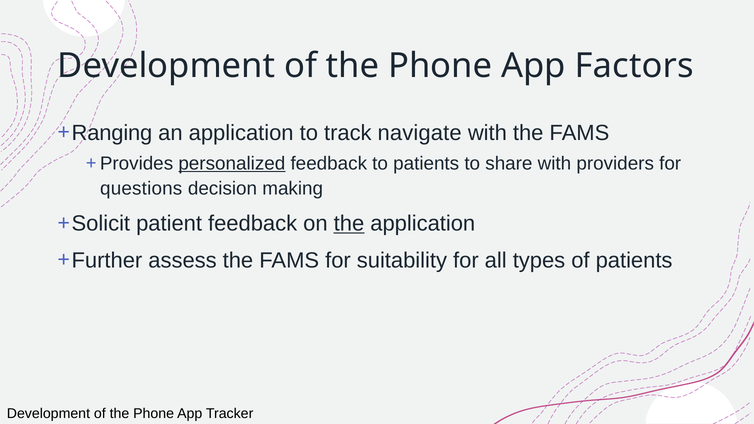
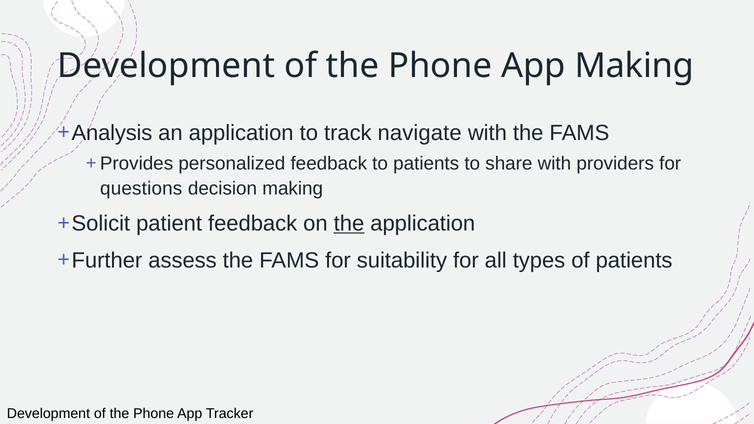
App Factors: Factors -> Making (634, 66)
Ranging: Ranging -> Analysis (112, 133)
personalized underline: present -> none (232, 164)
